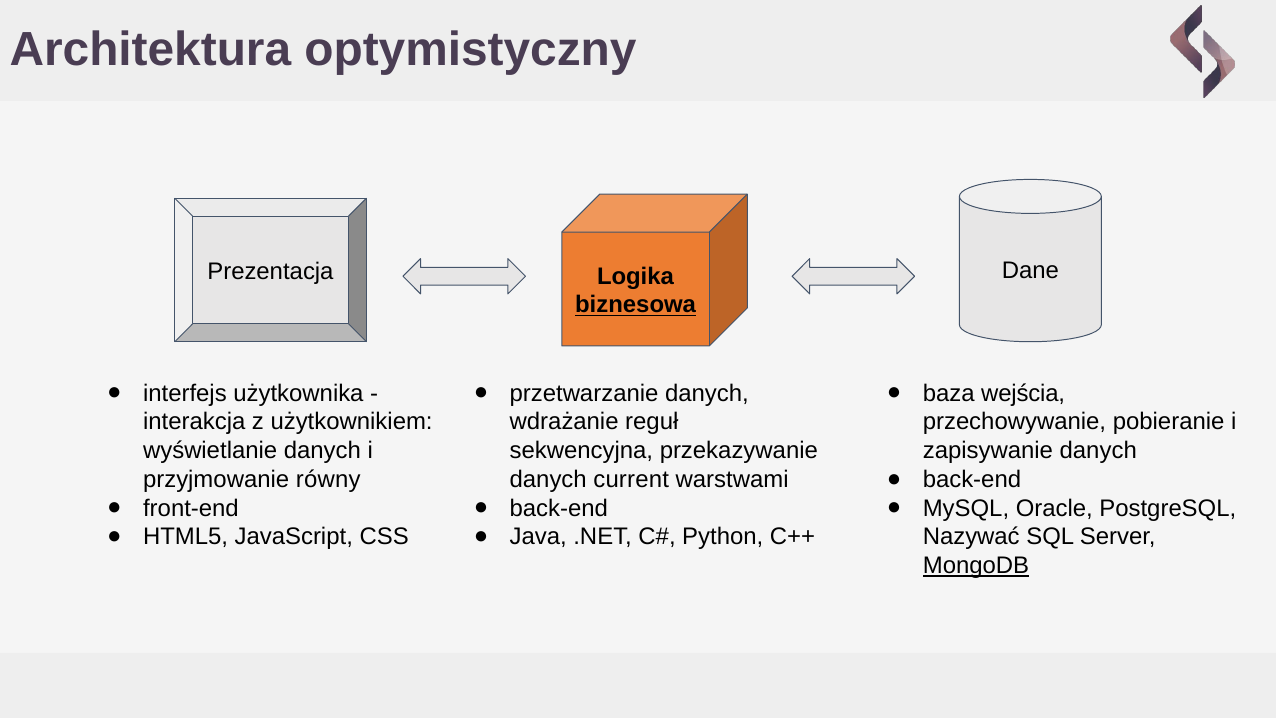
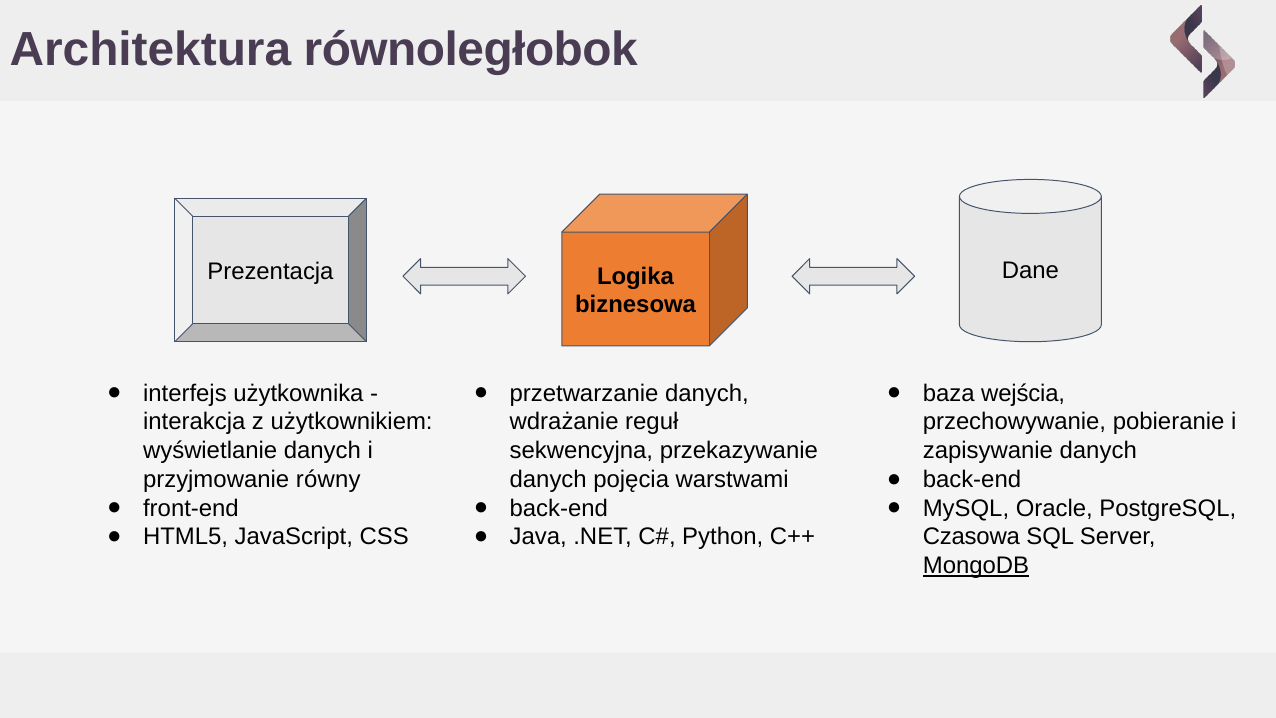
optymistyczny: optymistyczny -> równoległobok (471, 50)
biznesowa underline: present -> none (636, 305)
current: current -> pojęcia (631, 479)
Nazywać: Nazywać -> Czasowa (971, 537)
